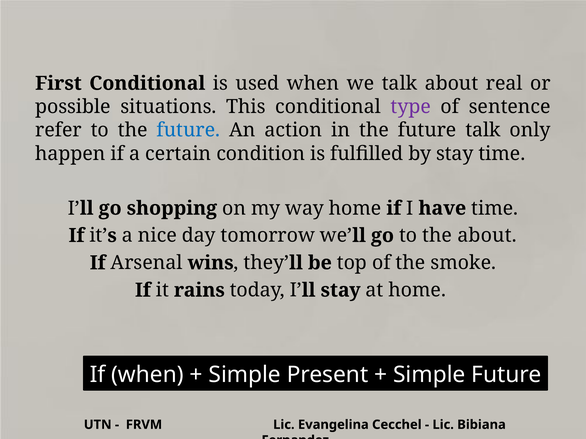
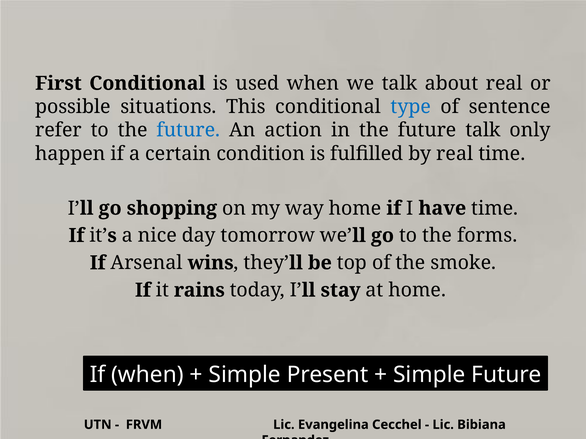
type colour: purple -> blue (411, 107)
by stay: stay -> real (455, 154)
the about: about -> forms (487, 236)
